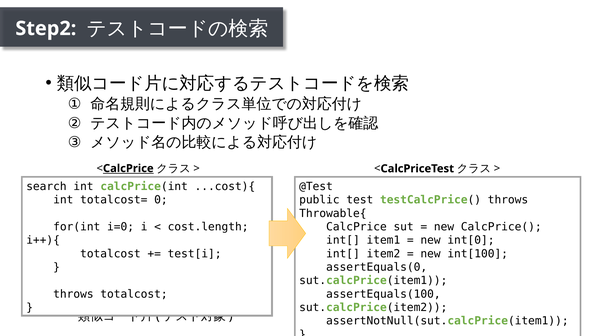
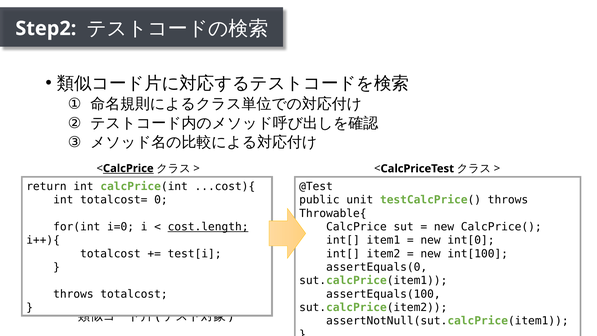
search: search -> return (46, 186)
test: test -> unit (360, 200)
cost.length underline: none -> present (208, 227)
